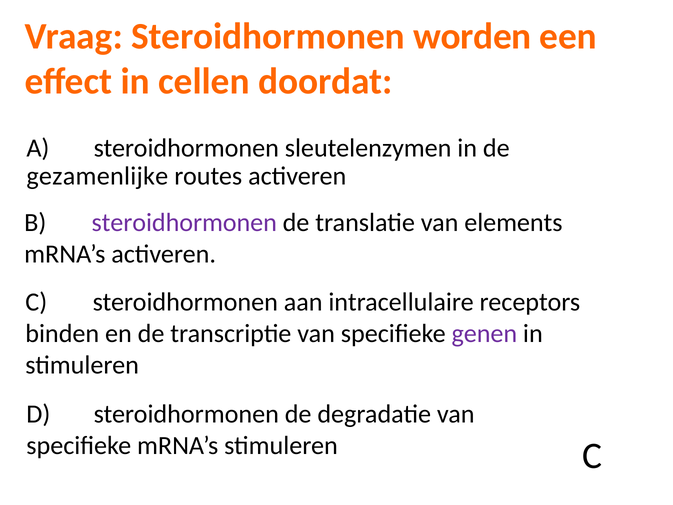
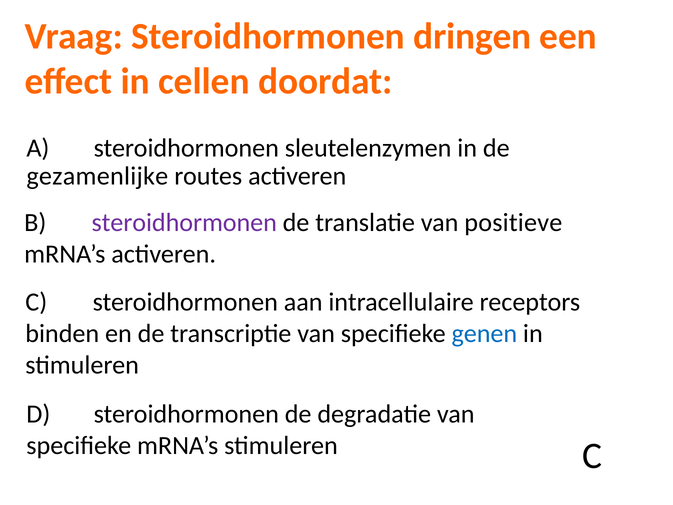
worden: worden -> dringen (472, 37)
elements: elements -> positieve (513, 222)
genen colour: purple -> blue (484, 333)
